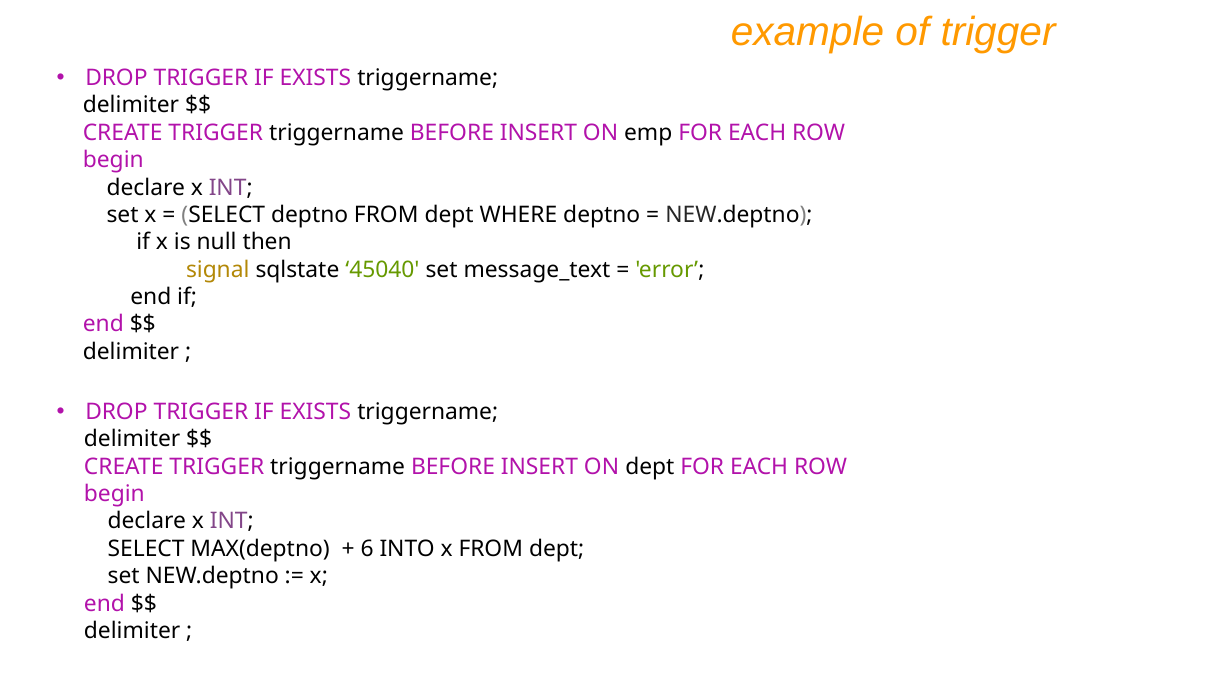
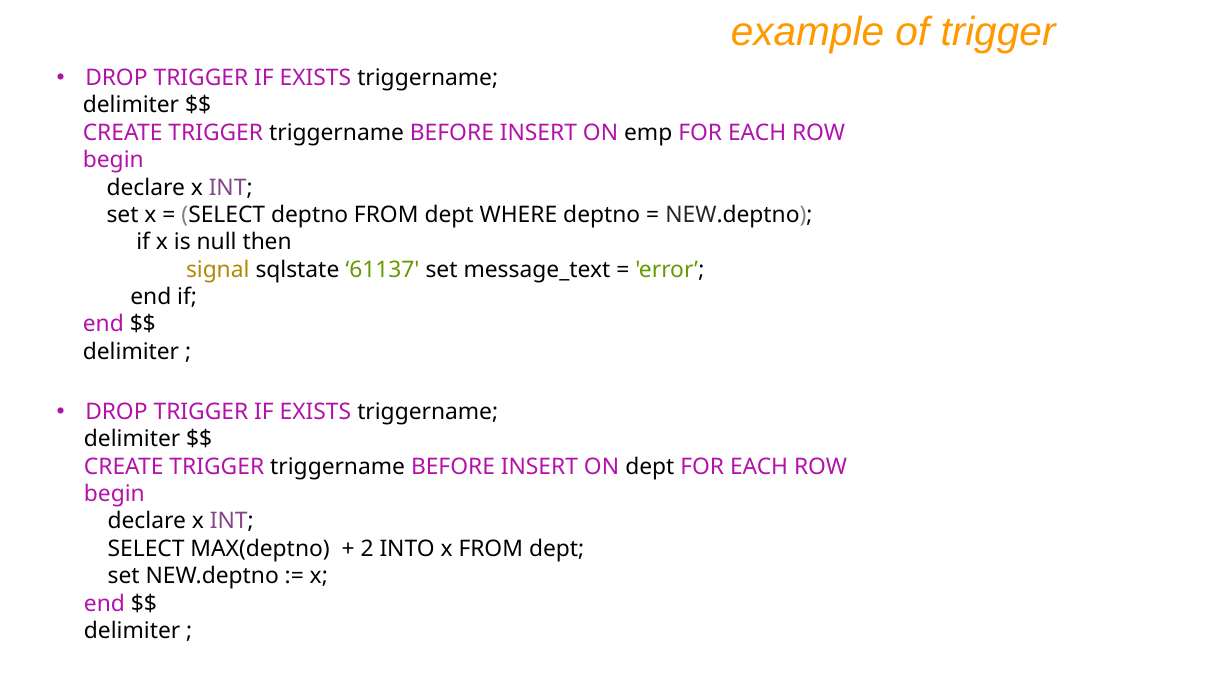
45040: 45040 -> 61137 (382, 270)
6: 6 -> 2 (367, 549)
